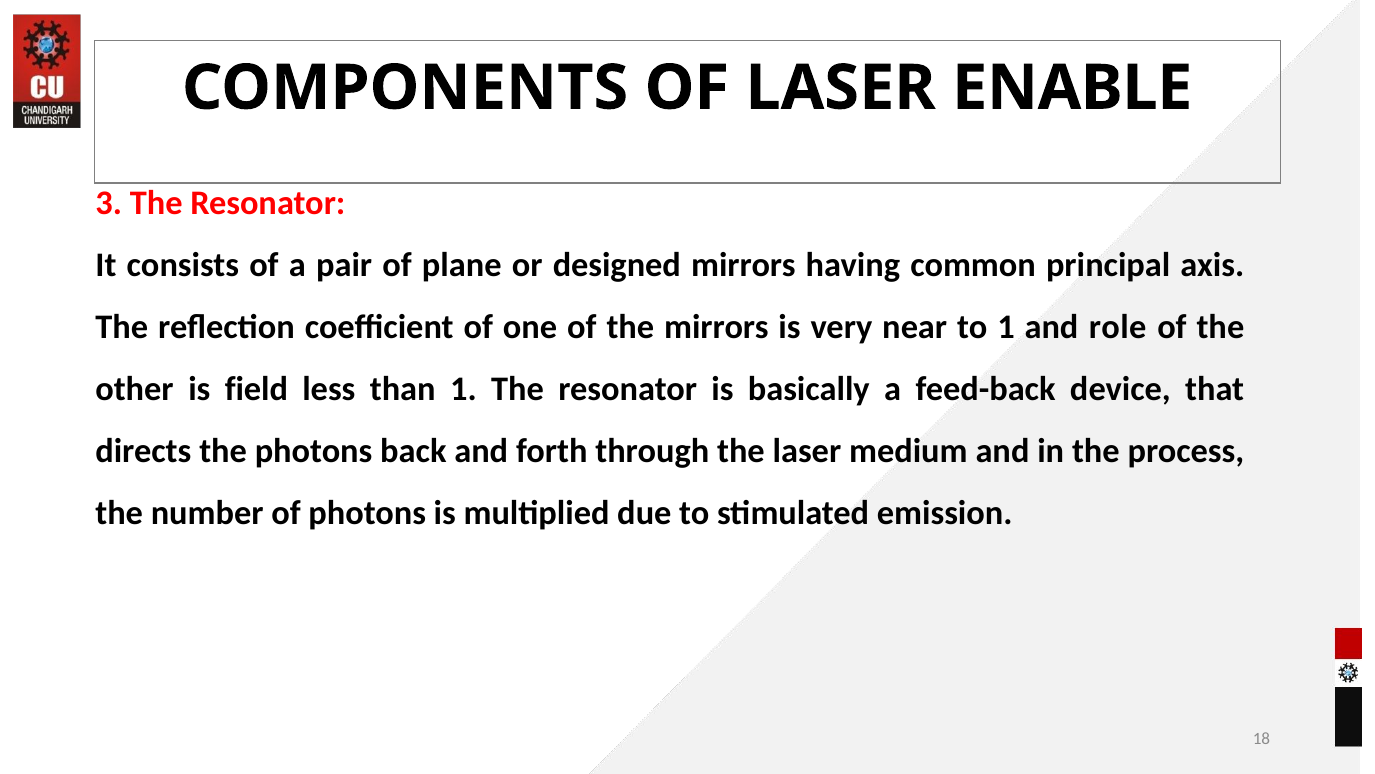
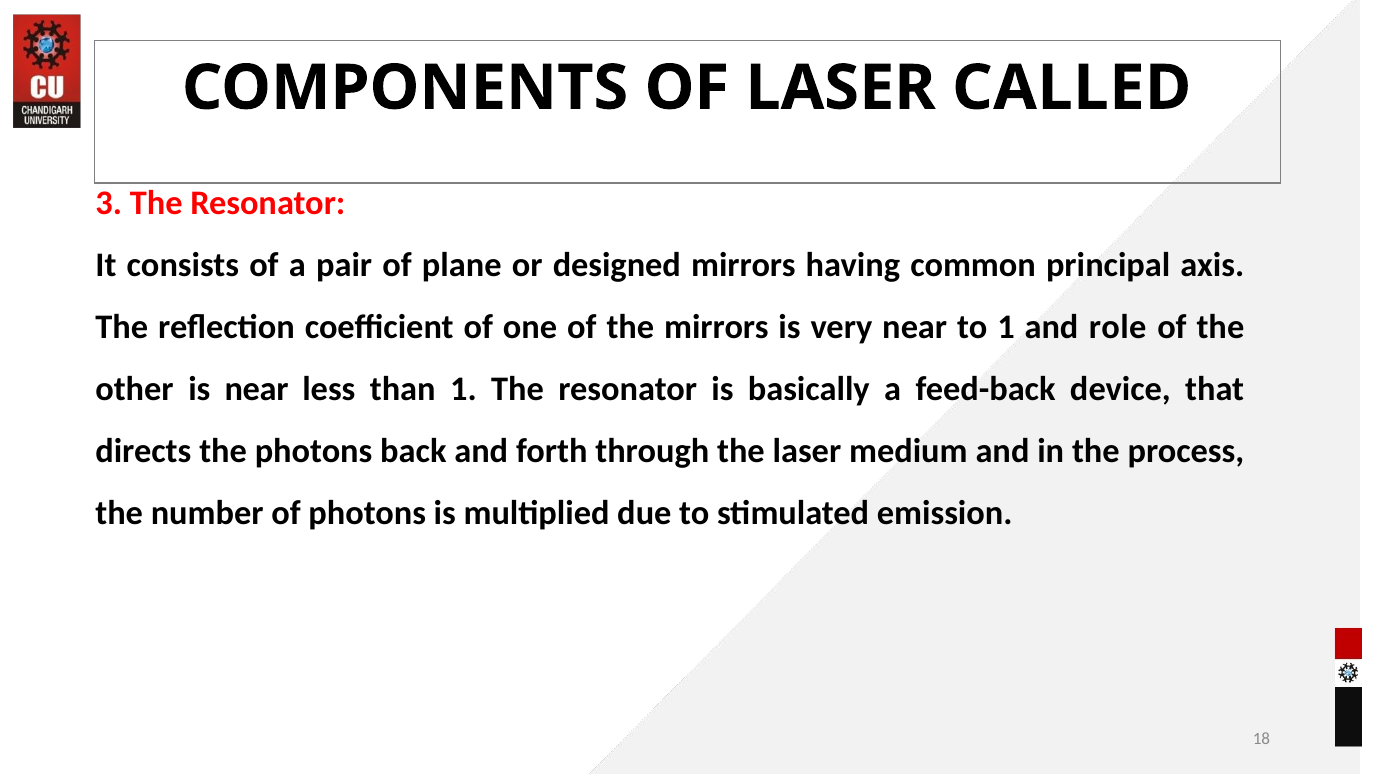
ENABLE: ENABLE -> CALLED (1072, 88)
is field: field -> near (257, 389)
